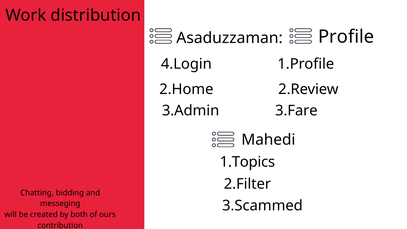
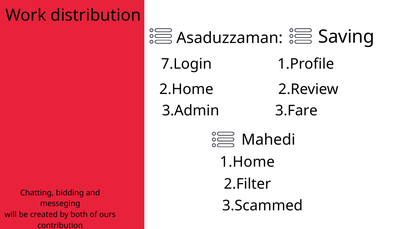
Profile: Profile -> Saving (346, 37)
4.Login: 4.Login -> 7.Login (186, 64)
1.Topics: 1.Topics -> 1.Home (247, 162)
